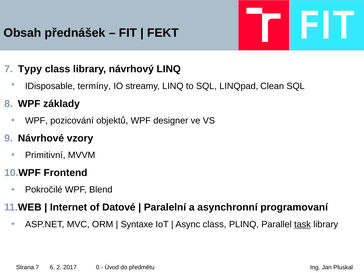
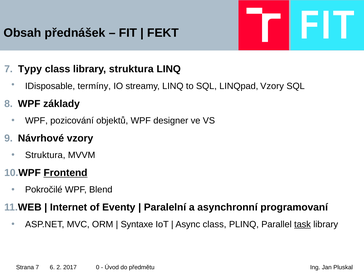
library návrhový: návrhový -> struktura (131, 69)
LINQpad Clean: Clean -> Vzory (272, 86)
Primitivní: Primitivní -> Struktura (45, 155)
Frontend underline: none -> present (66, 173)
Datové: Datové -> Eventy (119, 207)
